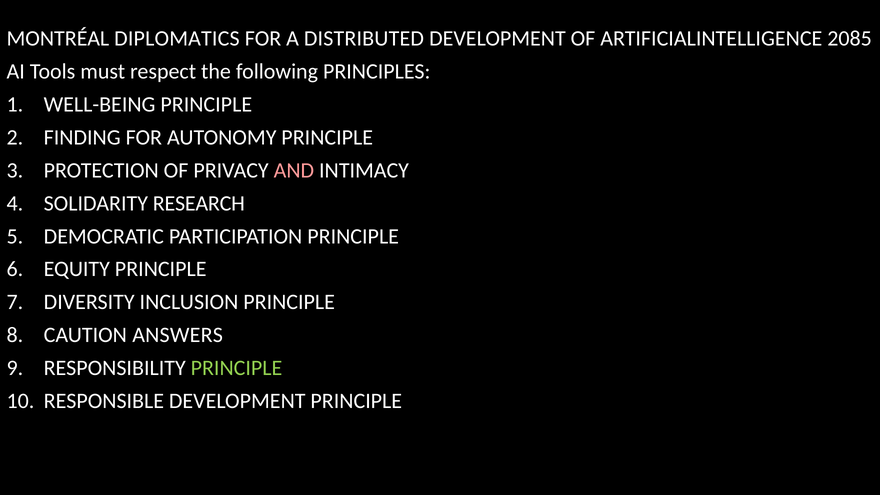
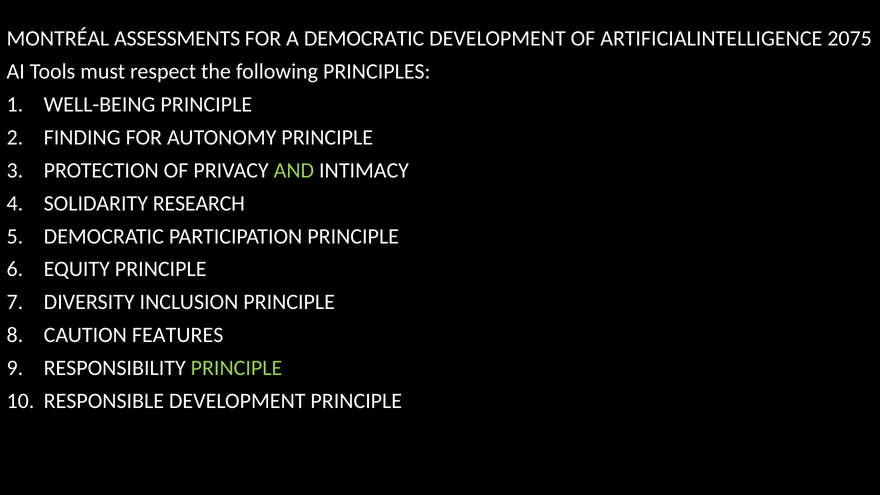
DIPLOMATICS: DIPLOMATICS -> ASSESSMENTS (177, 39)
A DISTRIBUTED: DISTRIBUTED -> DEMOCRATIC (364, 39)
2085: 2085 -> 2075 (850, 39)
AND colour: pink -> light green (294, 170)
ANSWERS: ANSWERS -> FEATURES (178, 335)
